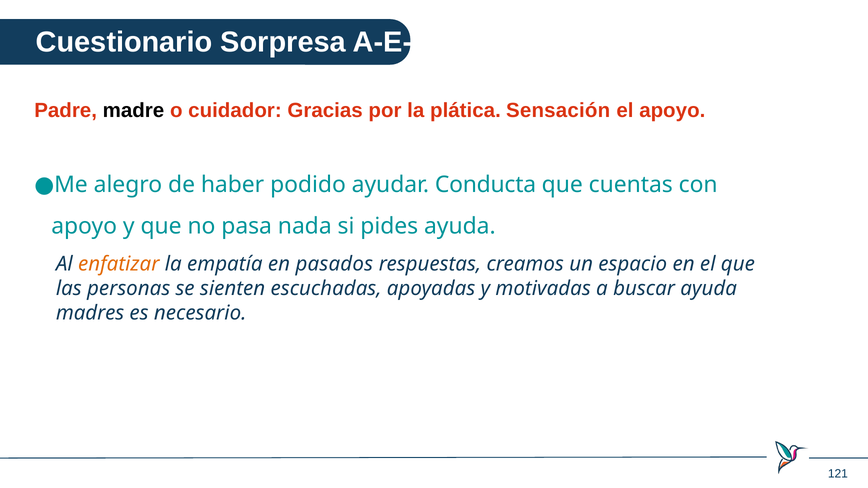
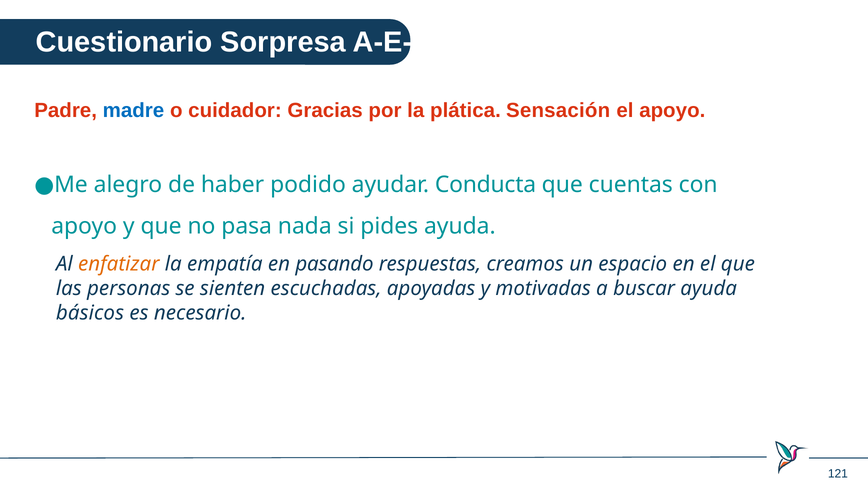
madre colour: black -> blue (133, 110)
pasados: pasados -> pasando (334, 264)
madres: madres -> básicos (90, 313)
